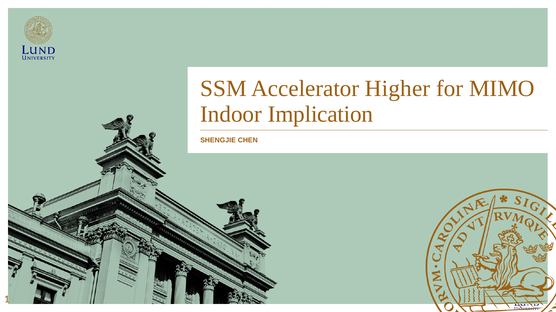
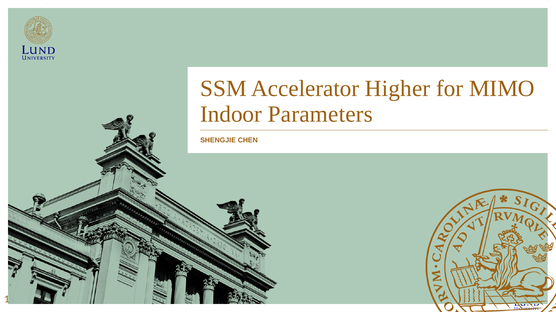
Implication: Implication -> Parameters (320, 114)
